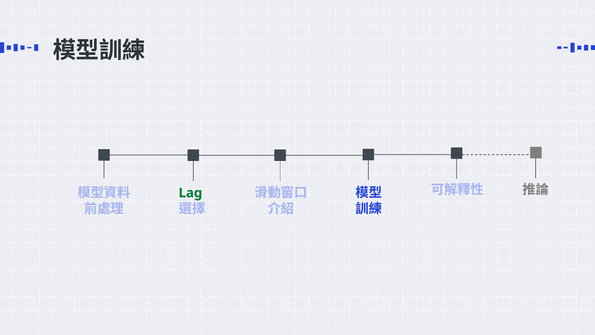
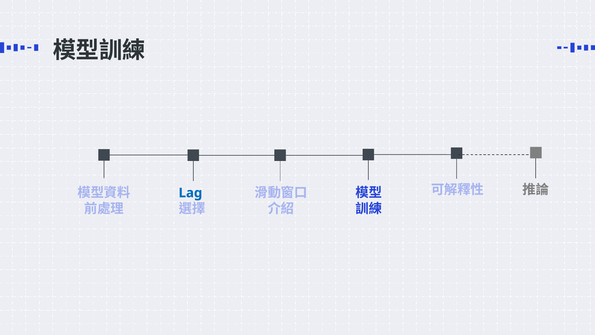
Lag colour: green -> blue (190, 193)
